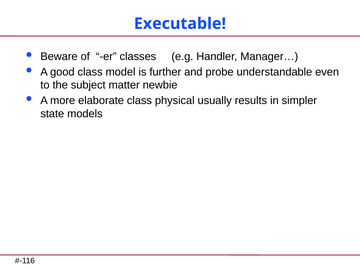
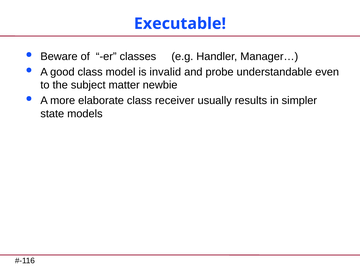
further: further -> invalid (165, 72)
physical: physical -> receiver (175, 100)
